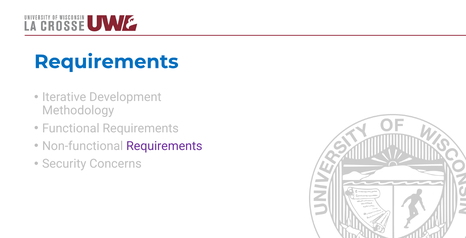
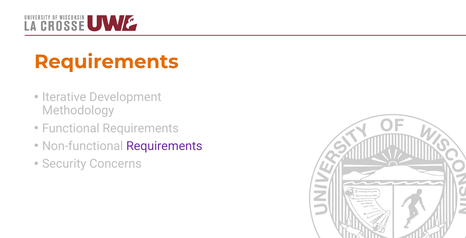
Requirements colour: blue -> orange (106, 62)
